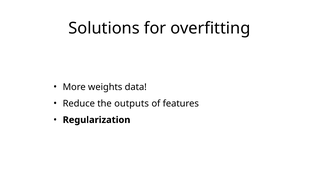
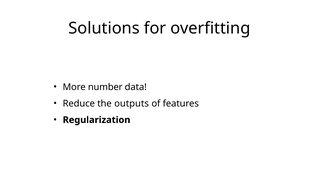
weights: weights -> number (105, 87)
